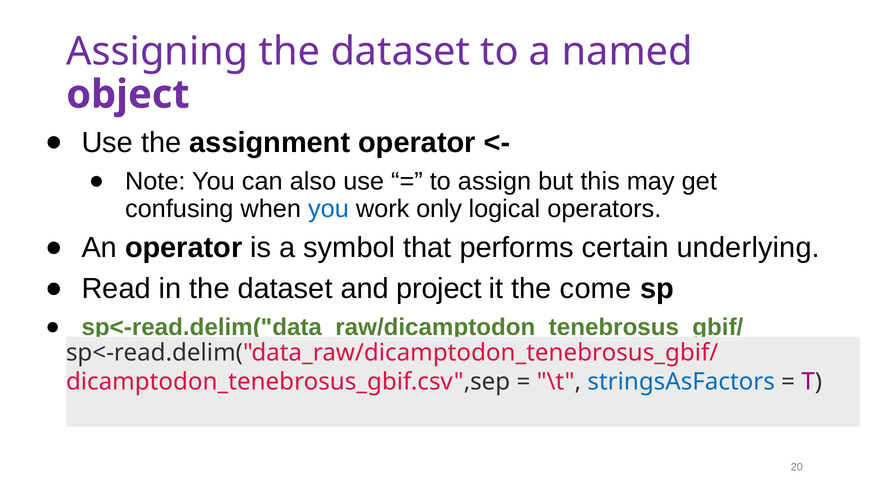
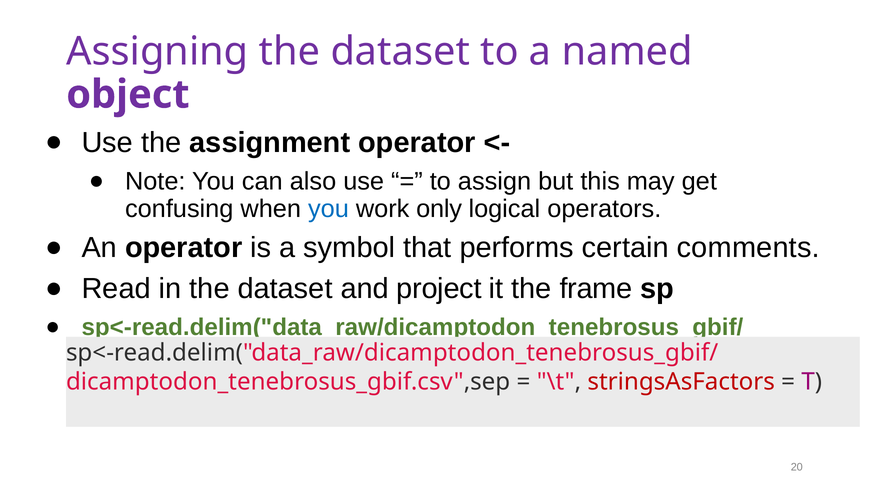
underlying: underlying -> comments (748, 248)
come: come -> frame (596, 289)
stringsAsFactors colour: blue -> red (681, 382)
